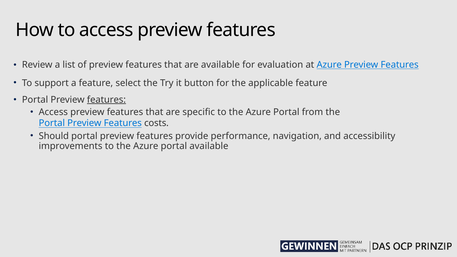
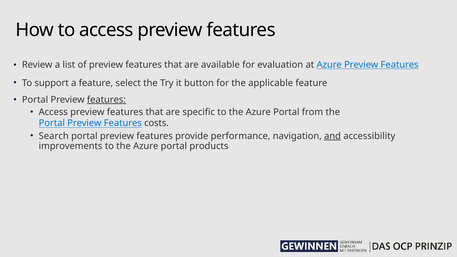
Should: Should -> Search (54, 136)
and underline: none -> present (333, 136)
portal available: available -> products (209, 146)
